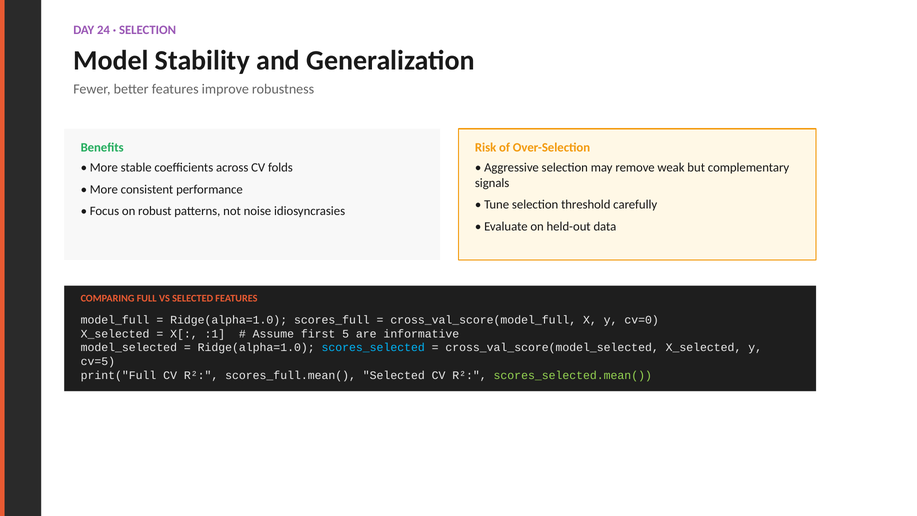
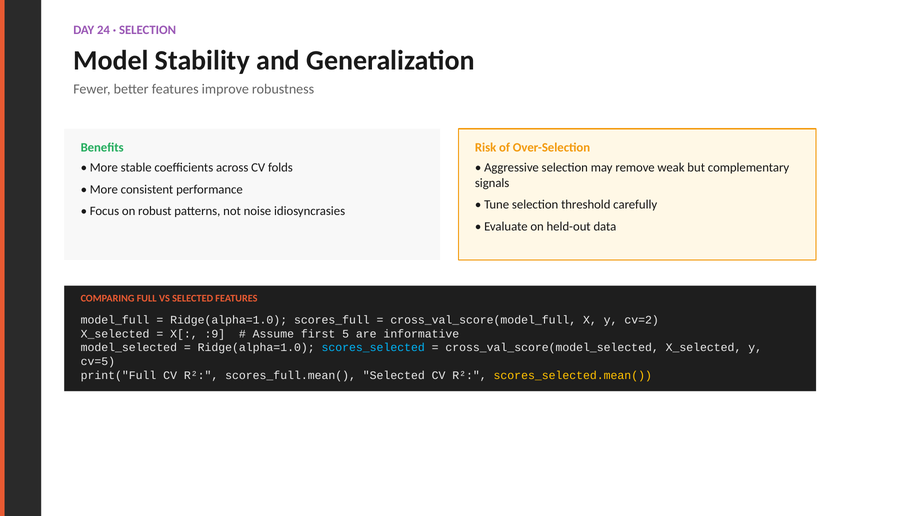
cv=0: cv=0 -> cv=2 (642, 320)
:1: :1 -> :9 (215, 334)
scores_selected.mean( colour: light green -> yellow (573, 375)
